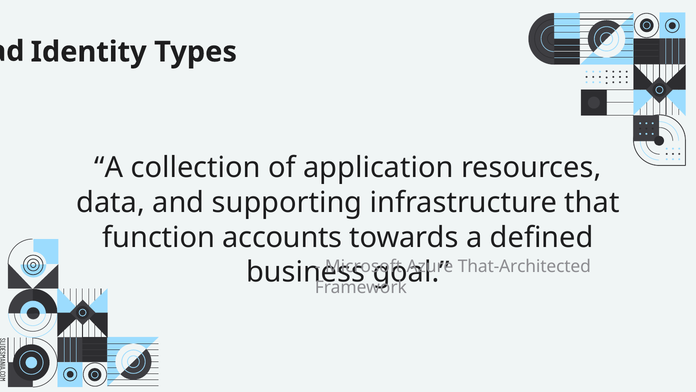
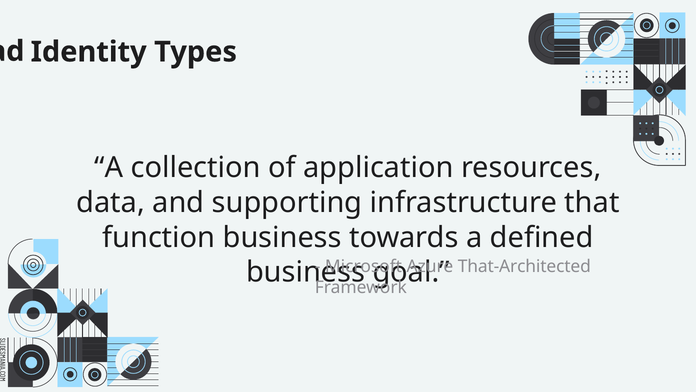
function accounts: accounts -> business (282, 237)
